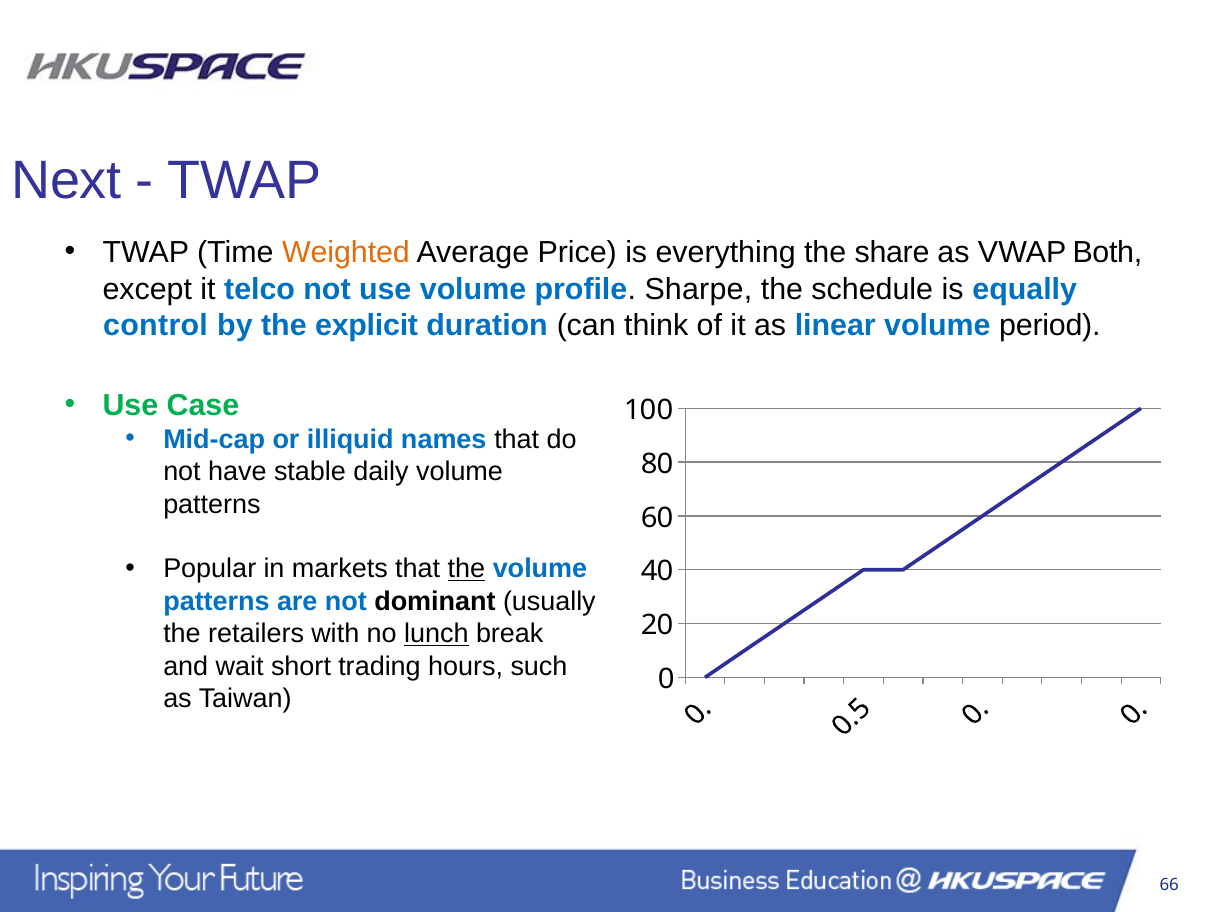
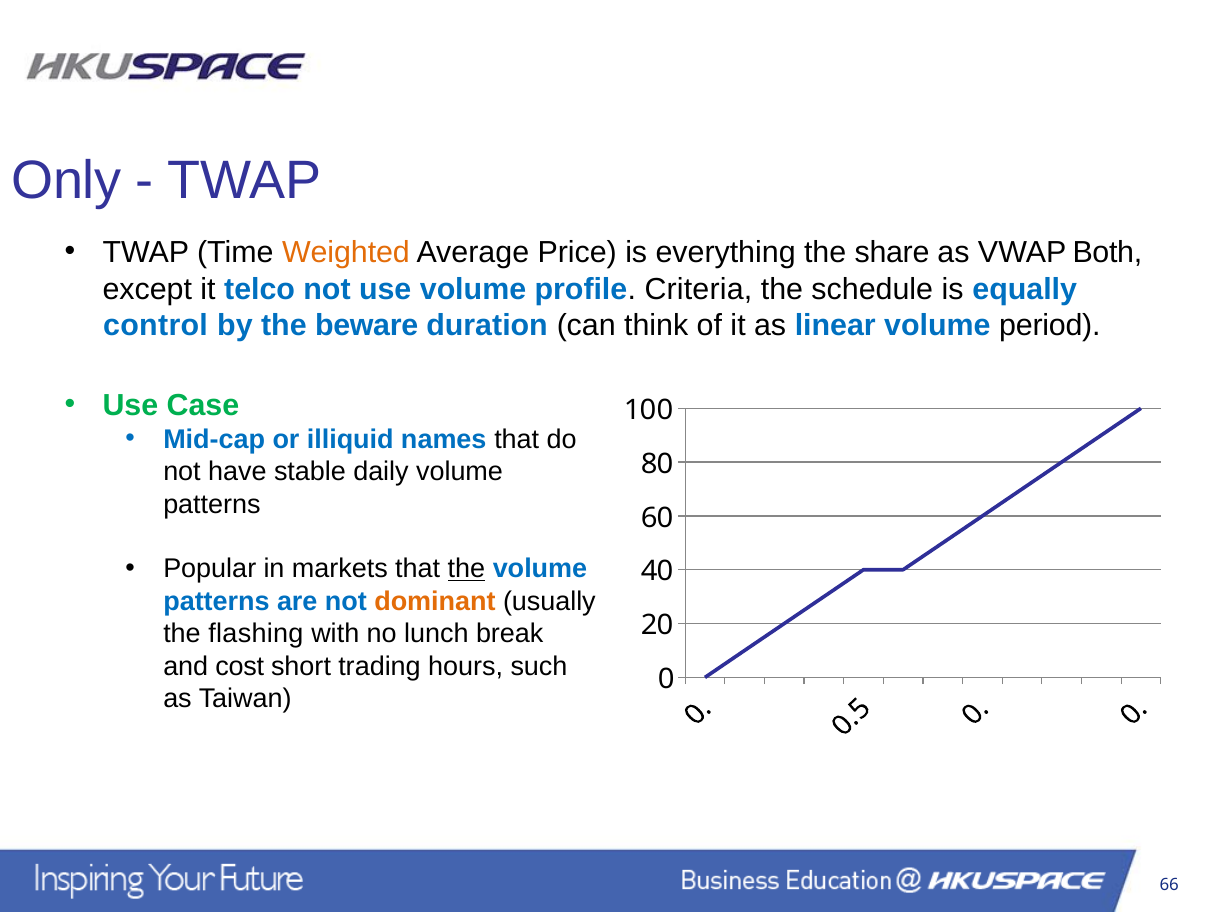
Next: Next -> Only (66, 181)
Sharpe: Sharpe -> Criteria (698, 289)
explicit: explicit -> beware (367, 325)
dominant colour: black -> orange (435, 601)
retailers: retailers -> flashing (256, 634)
lunch underline: present -> none (436, 634)
wait: wait -> cost (240, 666)
